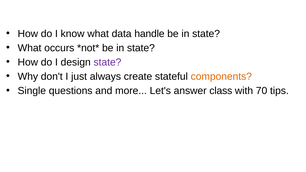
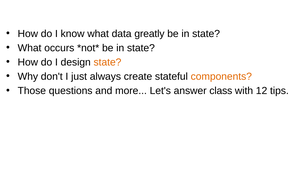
handle: handle -> greatly (149, 34)
state colour: purple -> orange (107, 62)
Single: Single -> Those (32, 91)
70: 70 -> 12 (262, 91)
